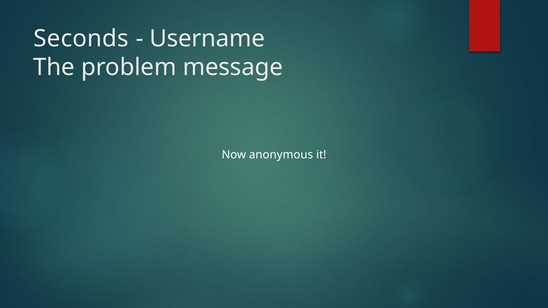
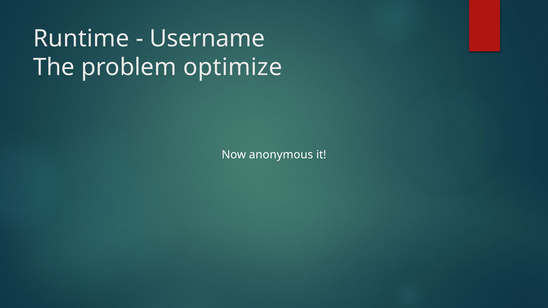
Seconds: Seconds -> Runtime (81, 38)
message: message -> optimize (233, 67)
